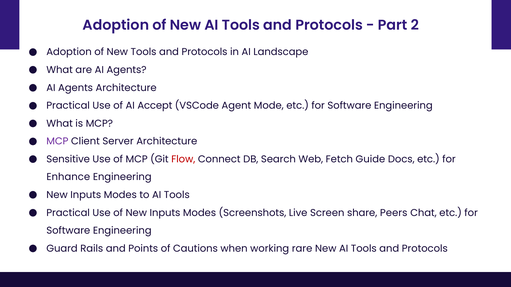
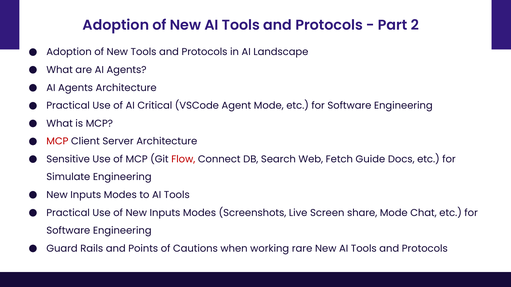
Accept: Accept -> Critical (155, 106)
MCP colour: purple -> red (57, 142)
Enhance: Enhance -> Simulate (68, 177)
share Peers: Peers -> Mode (394, 213)
